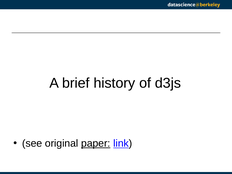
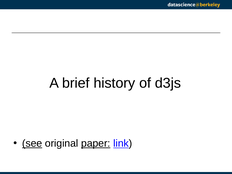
see underline: none -> present (32, 143)
